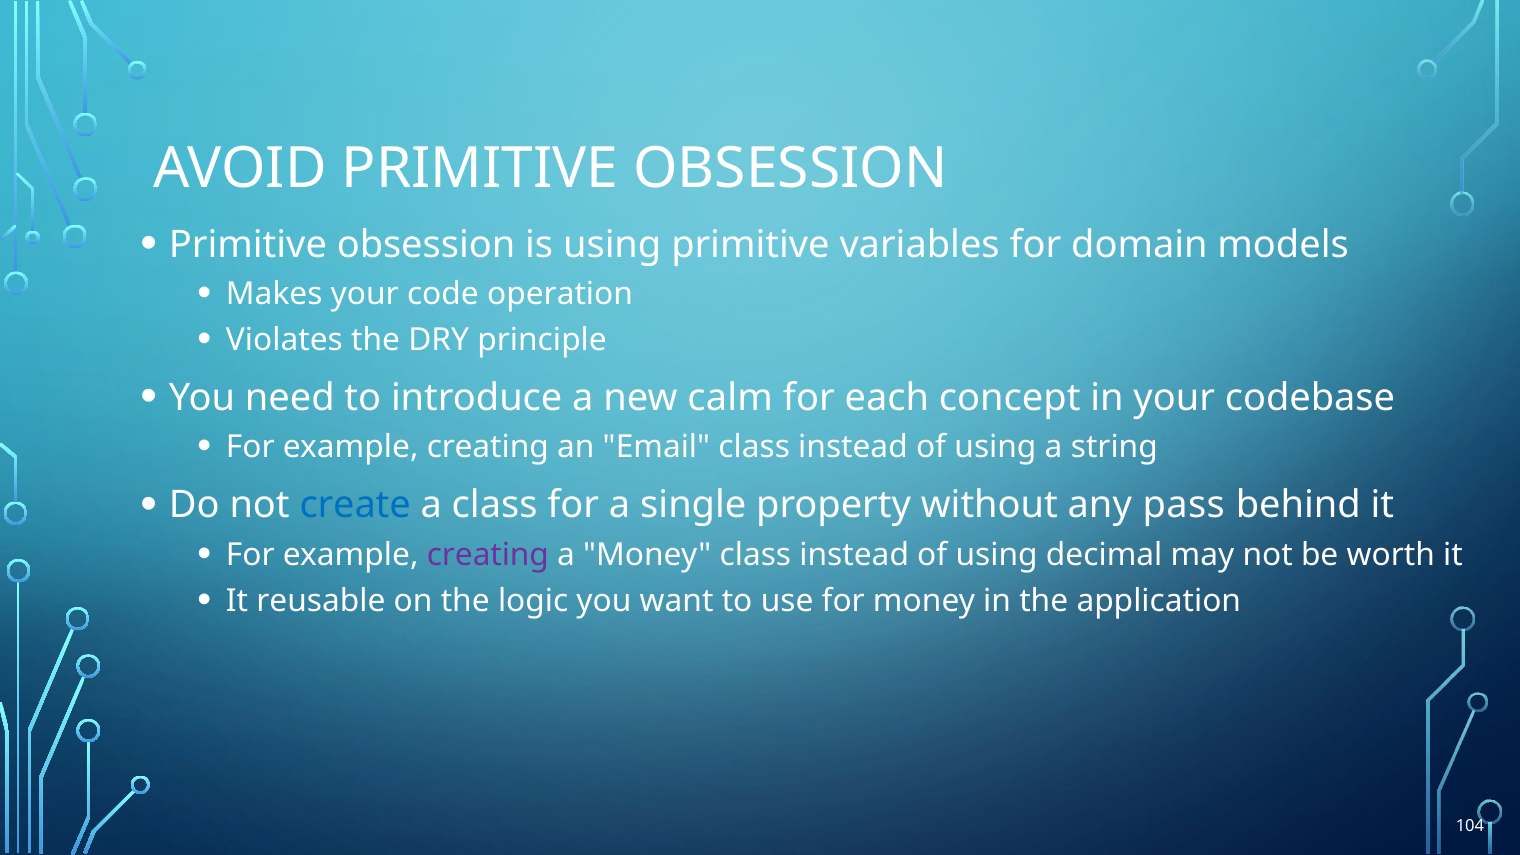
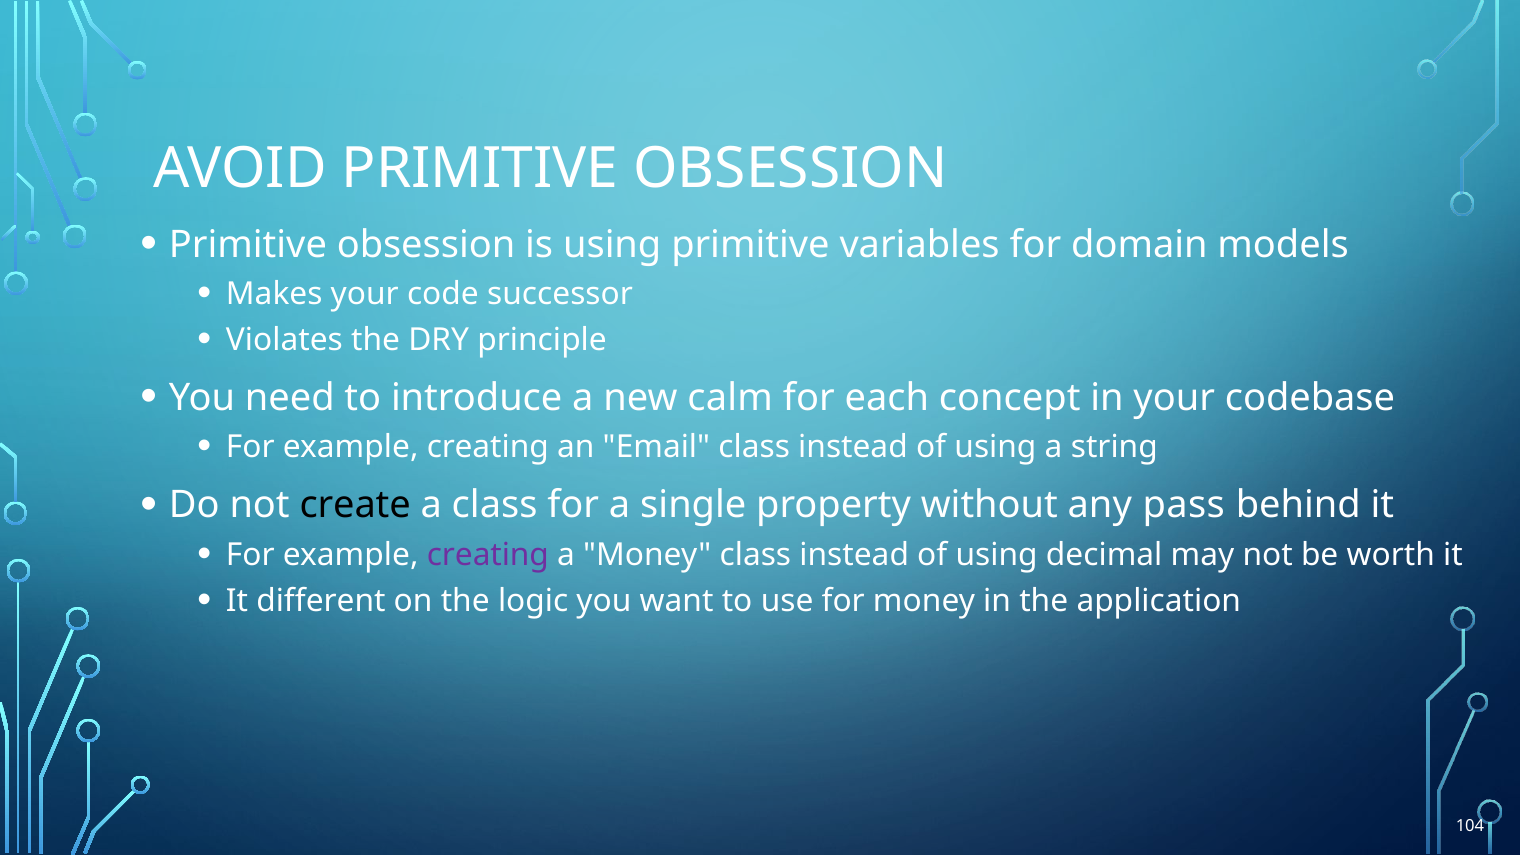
operation: operation -> successor (560, 294)
create colour: blue -> black (355, 505)
reusable: reusable -> different (321, 601)
